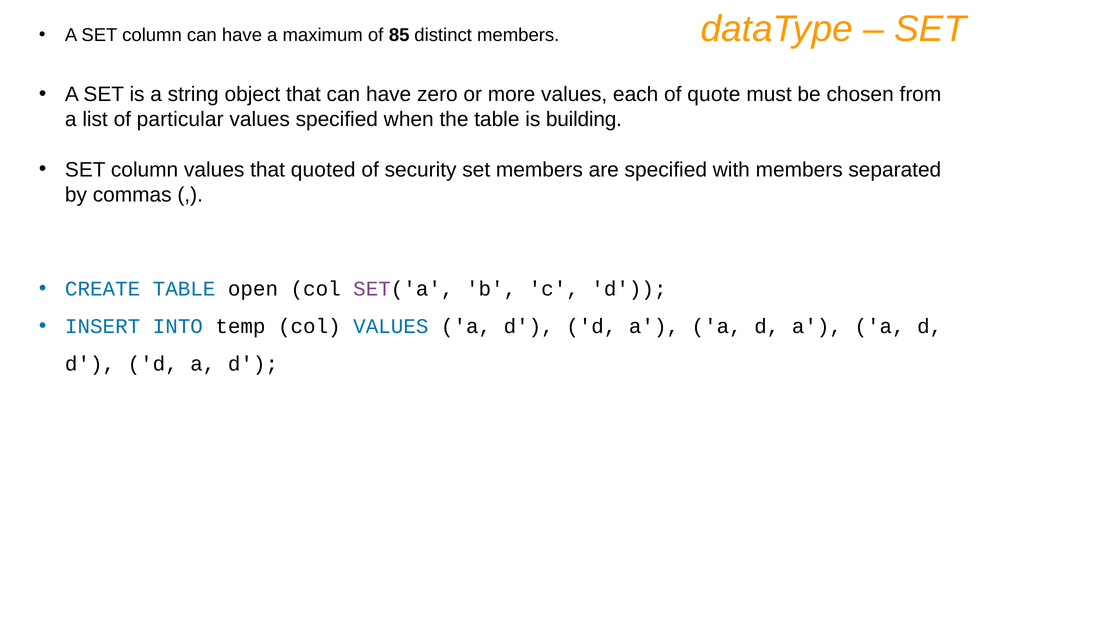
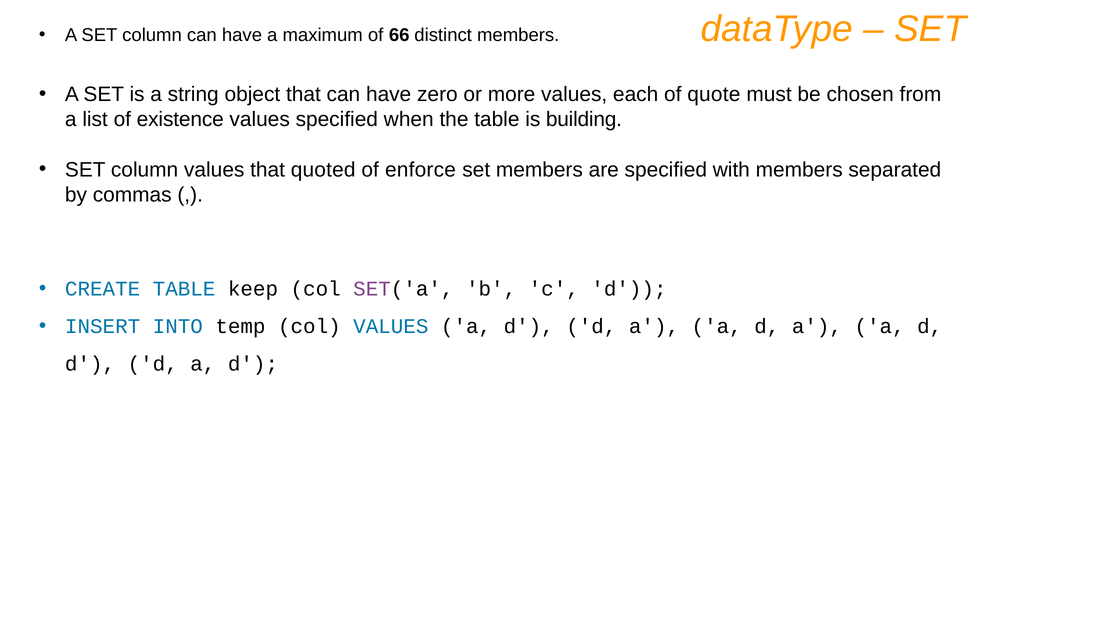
85: 85 -> 66 (399, 35)
particular: particular -> existence (180, 120)
security: security -> enforce (420, 170)
open: open -> keep (253, 289)
